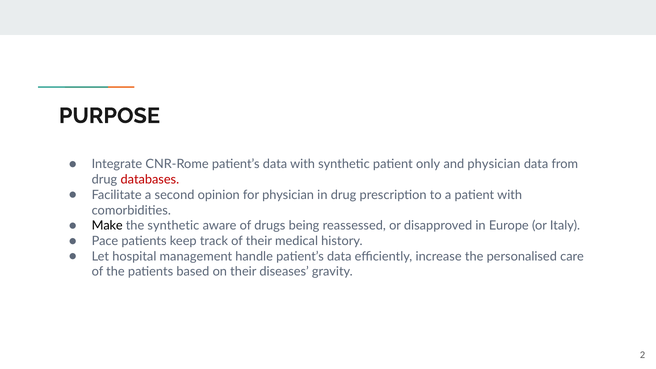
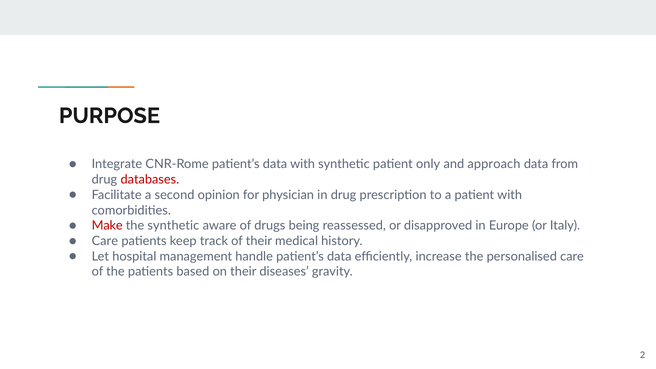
and physician: physician -> approach (494, 164)
Make colour: black -> red (107, 226)
Pace: Pace -> Care (105, 241)
